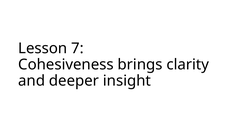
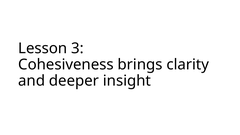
7: 7 -> 3 (77, 48)
